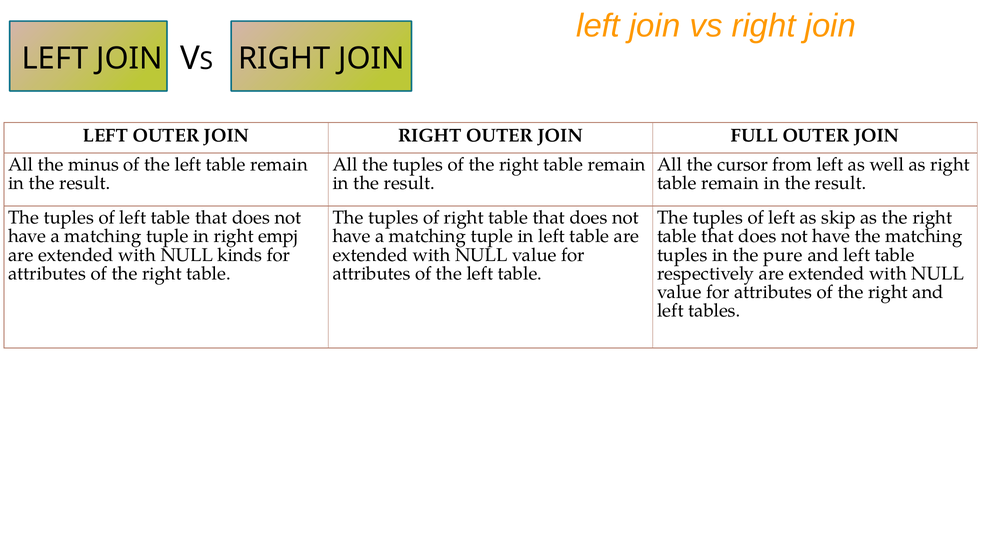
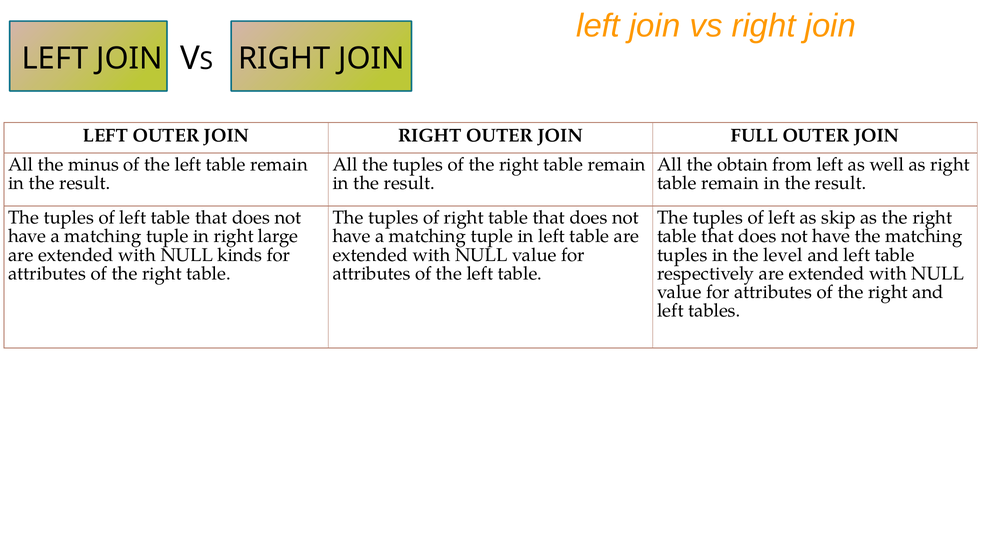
cursor: cursor -> obtain (743, 165)
empj: empj -> large (278, 236)
pure: pure -> level (783, 255)
